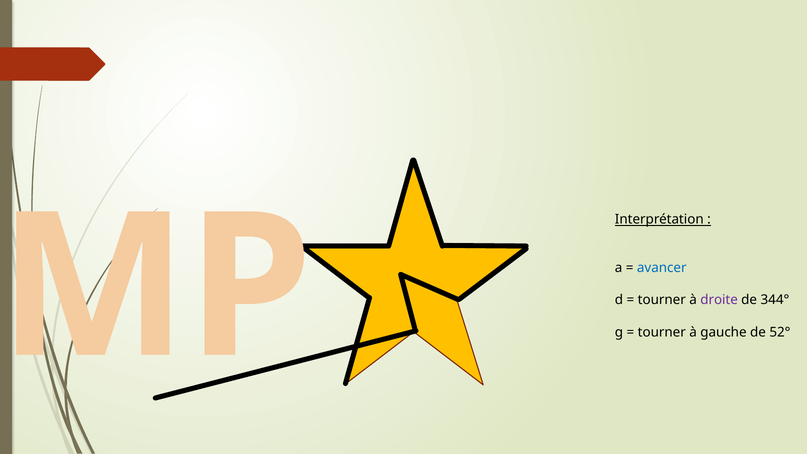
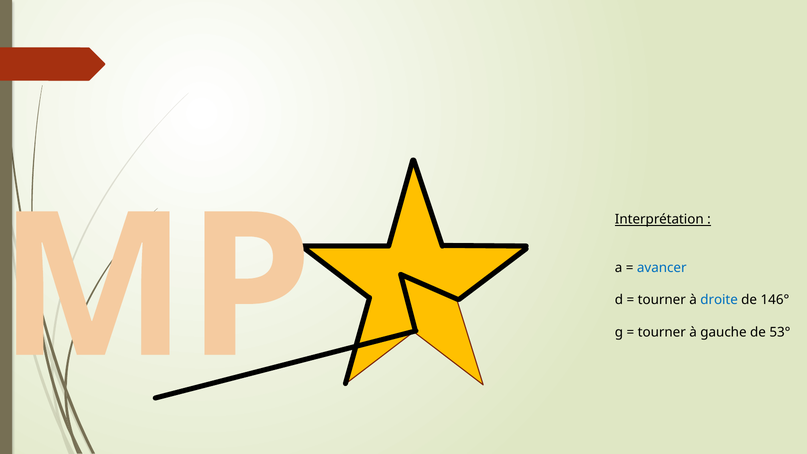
droite colour: purple -> blue (719, 300)
344°: 344° -> 146° (775, 300)
52°: 52° -> 53° (780, 332)
